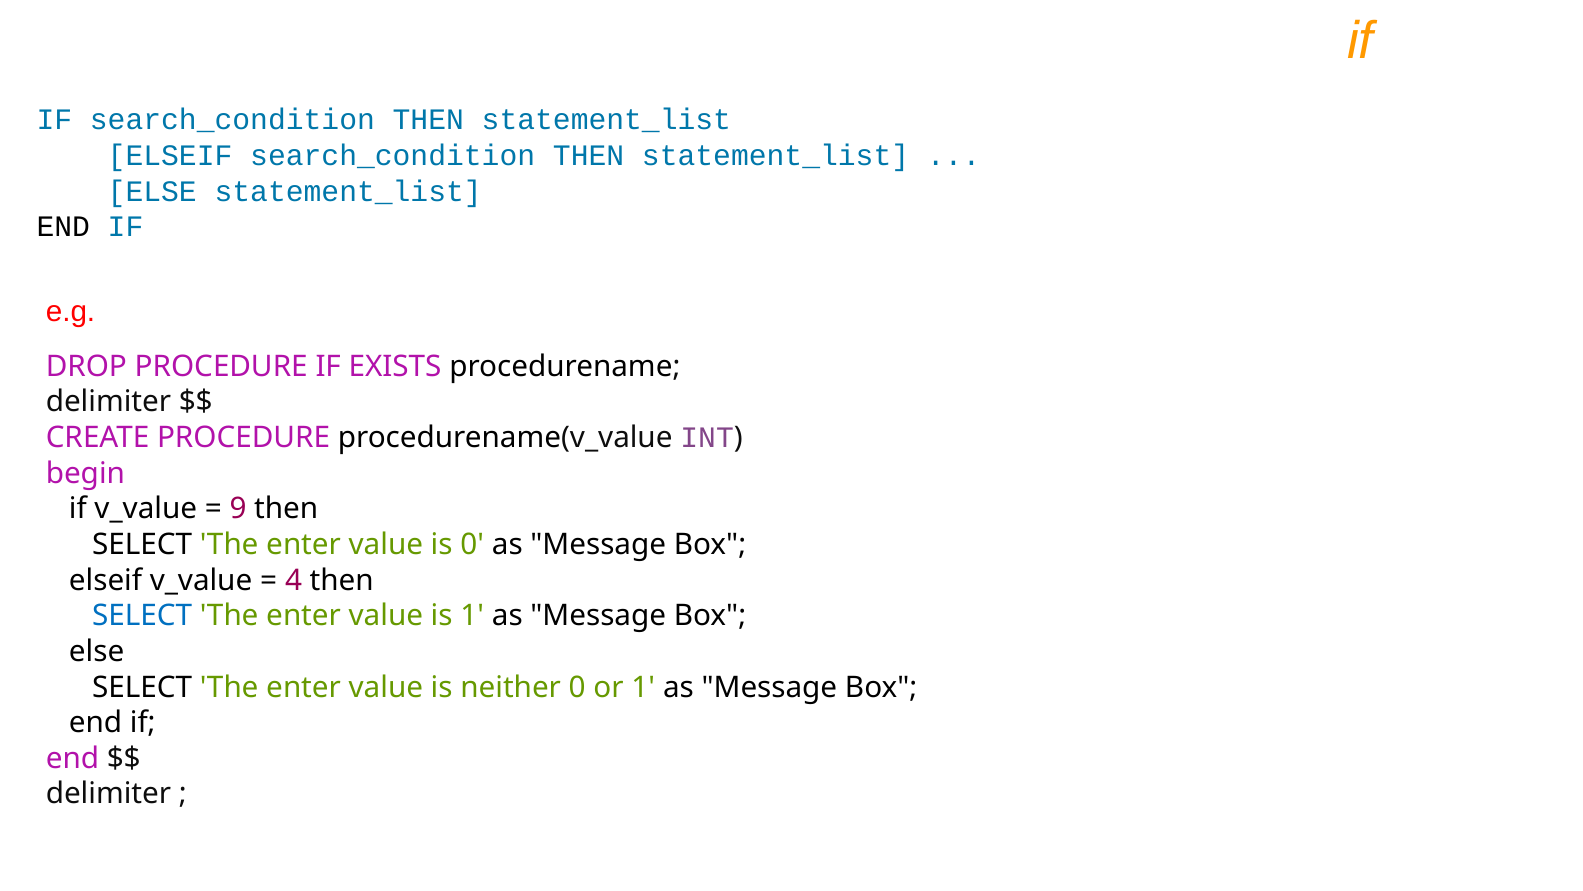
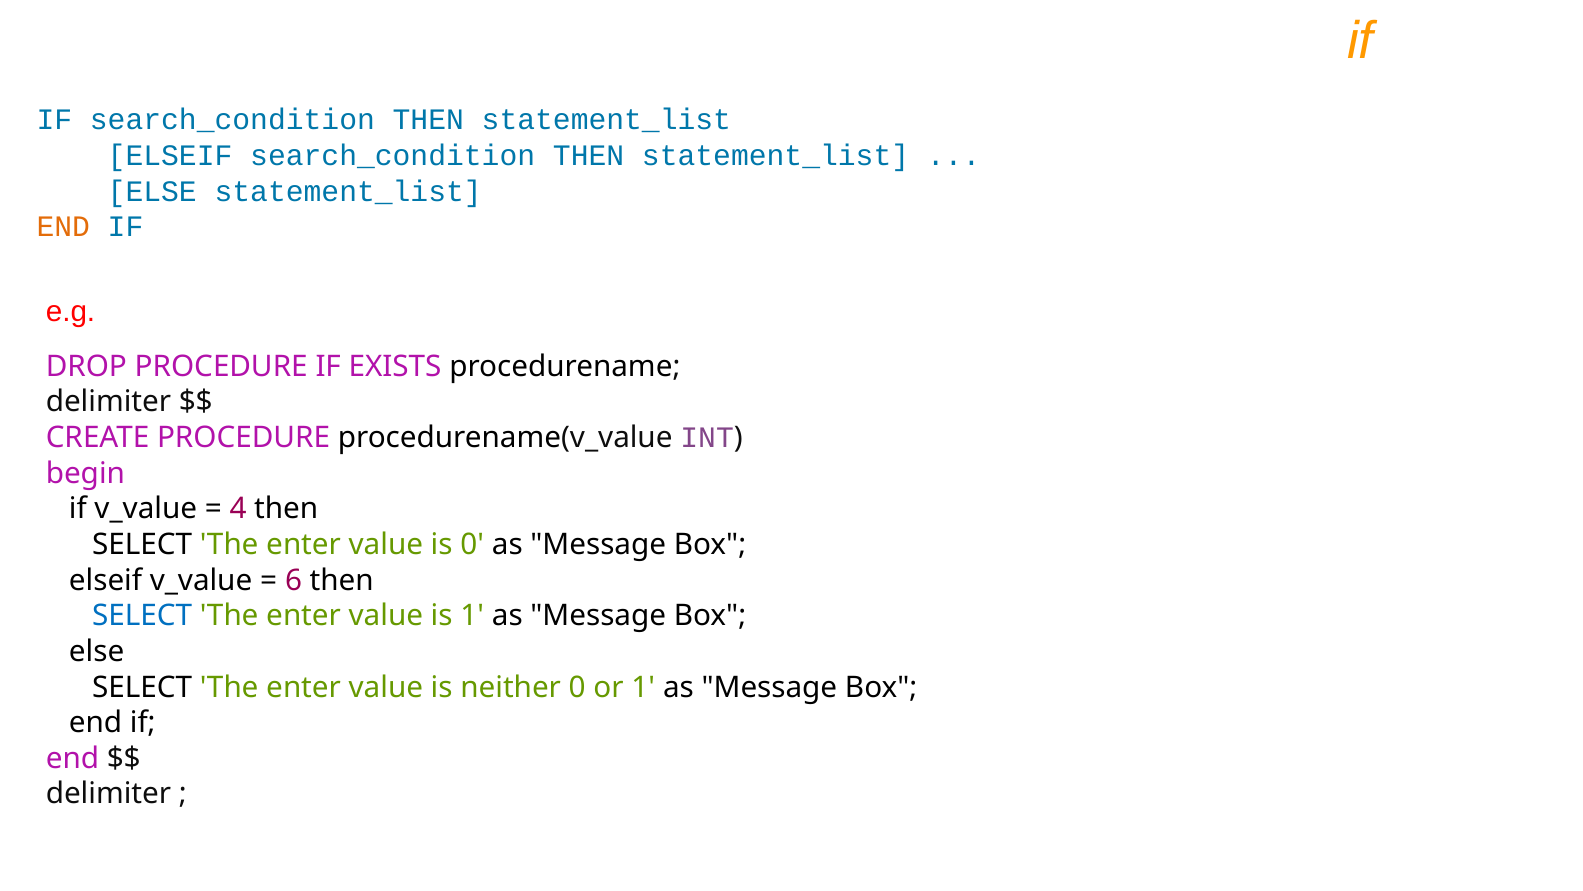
END colour: black -> orange (63, 227)
9: 9 -> 4 (238, 509)
4: 4 -> 6 (294, 580)
